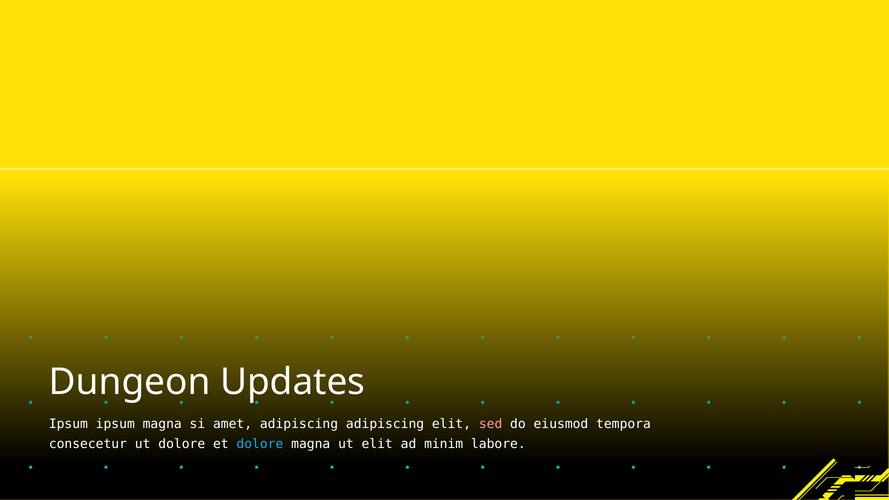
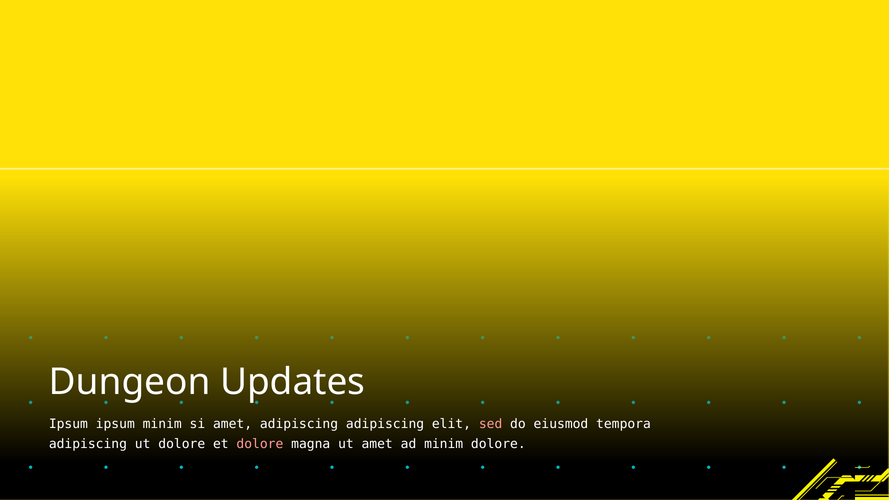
ipsum magna: magna -> minim (162, 424)
consecetur: consecetur -> adipiscing (88, 444)
dolore colour: light blue -> pink (260, 444)
ut elit: elit -> amet (377, 444)
minim labore: labore -> dolore (498, 444)
